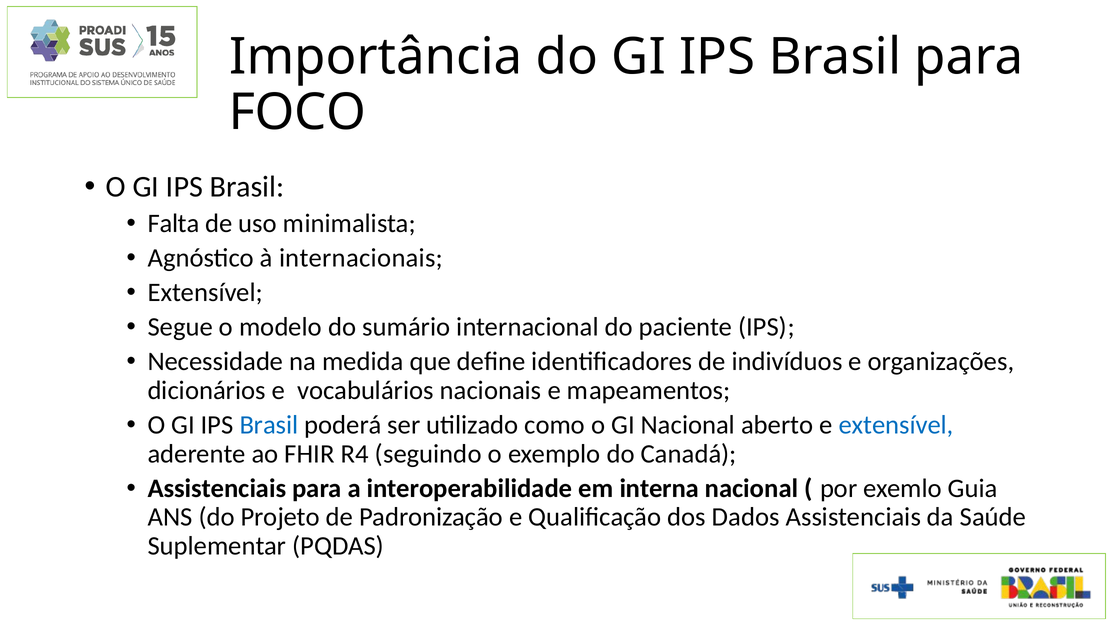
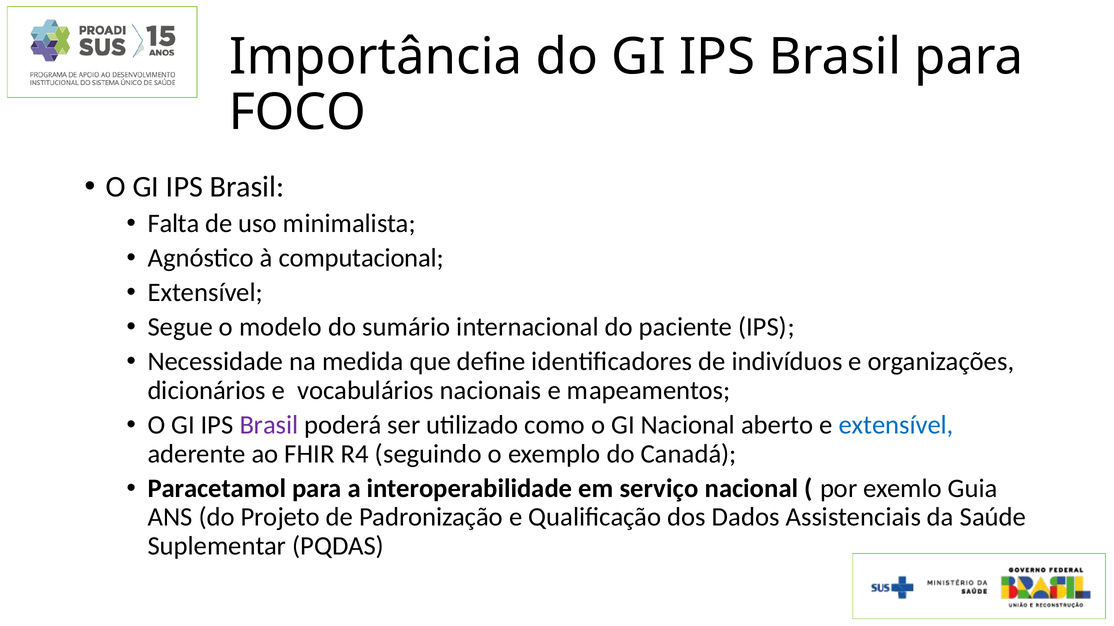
internacionais: internacionais -> computacional (361, 258)
Brasil colour: blue -> purple (269, 425)
Assistenciais: Assistenciais -> Paracetamol (217, 489)
interna: interna -> serviço (659, 489)
